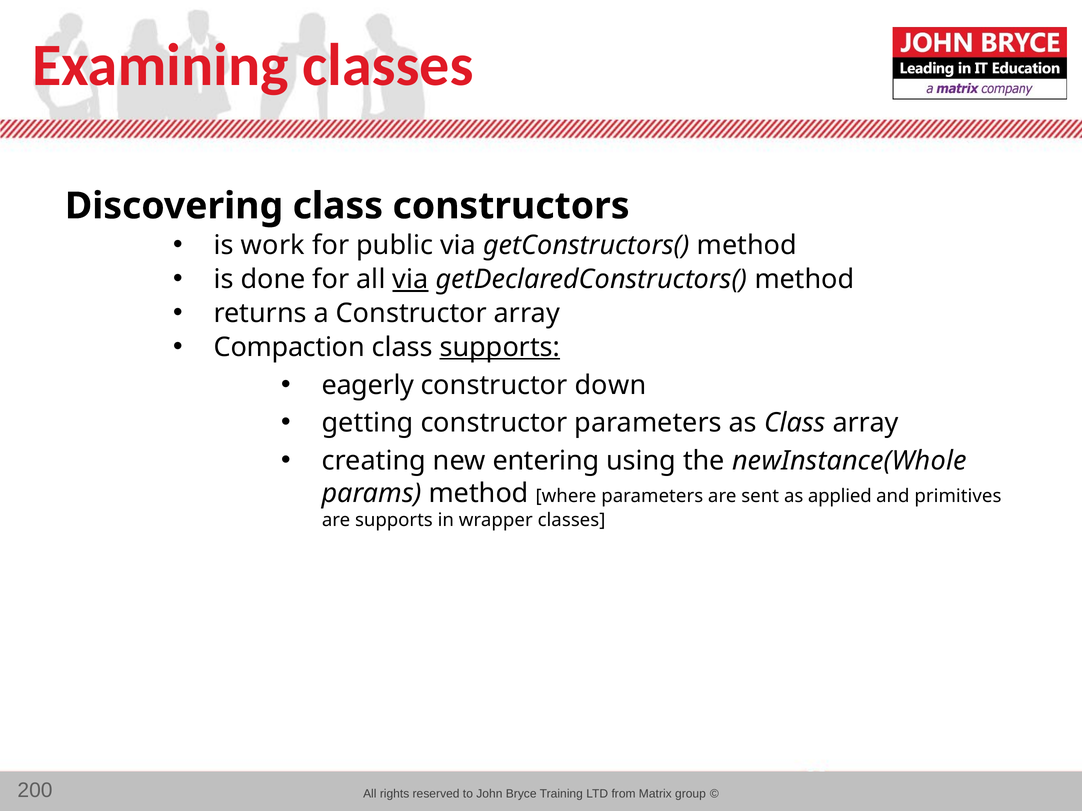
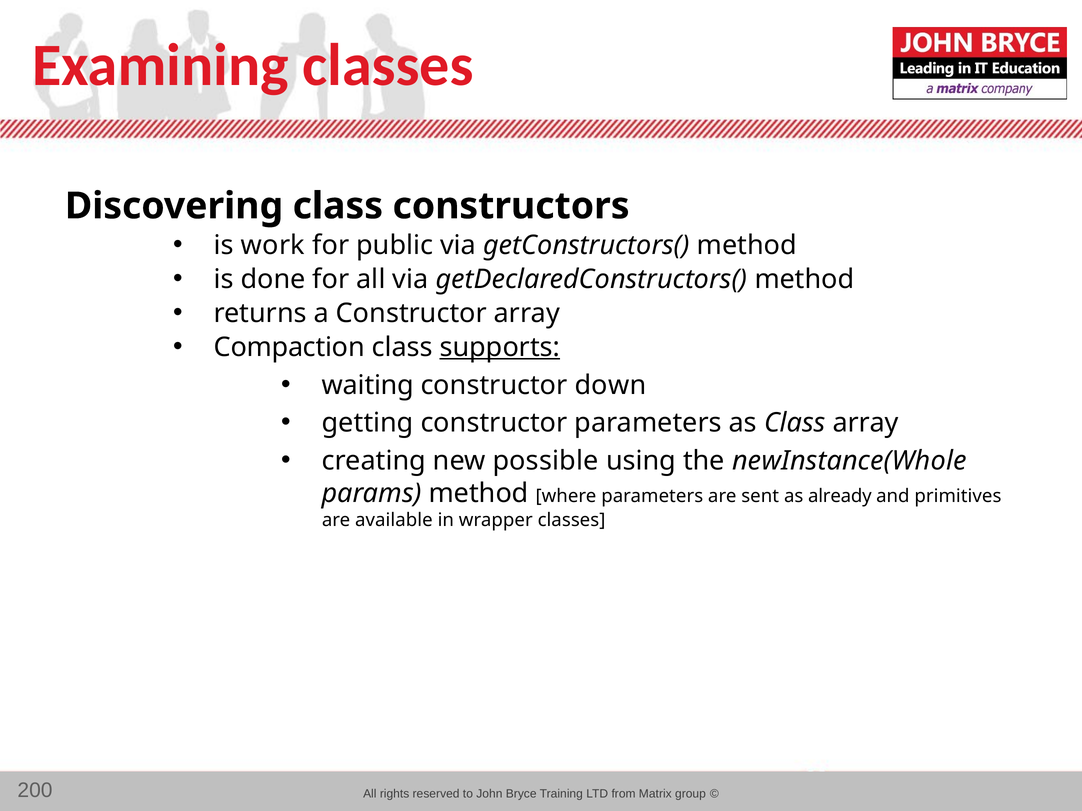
via underline: present -> none (410, 280)
eagerly: eagerly -> waiting (368, 385)
entering: entering -> possible (546, 461)
applied: applied -> already (840, 496)
are supports: supports -> available (394, 520)
